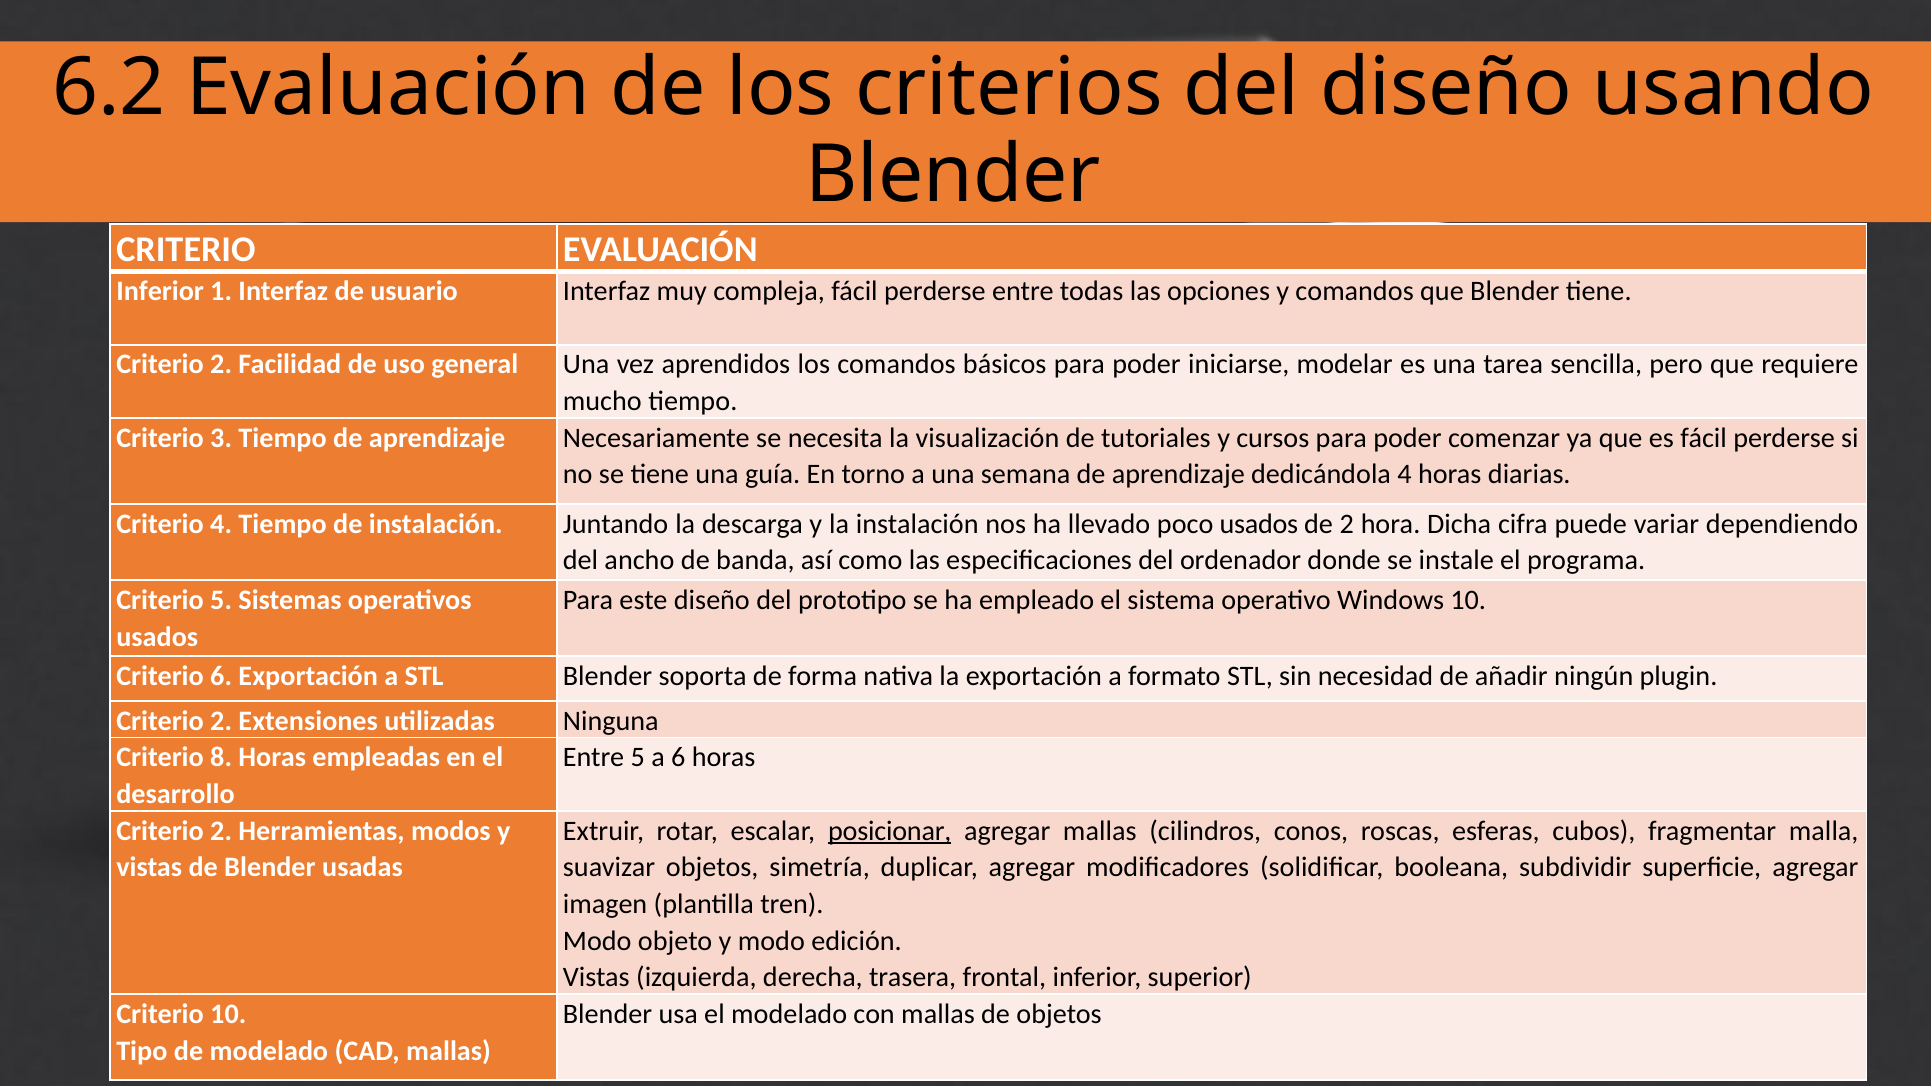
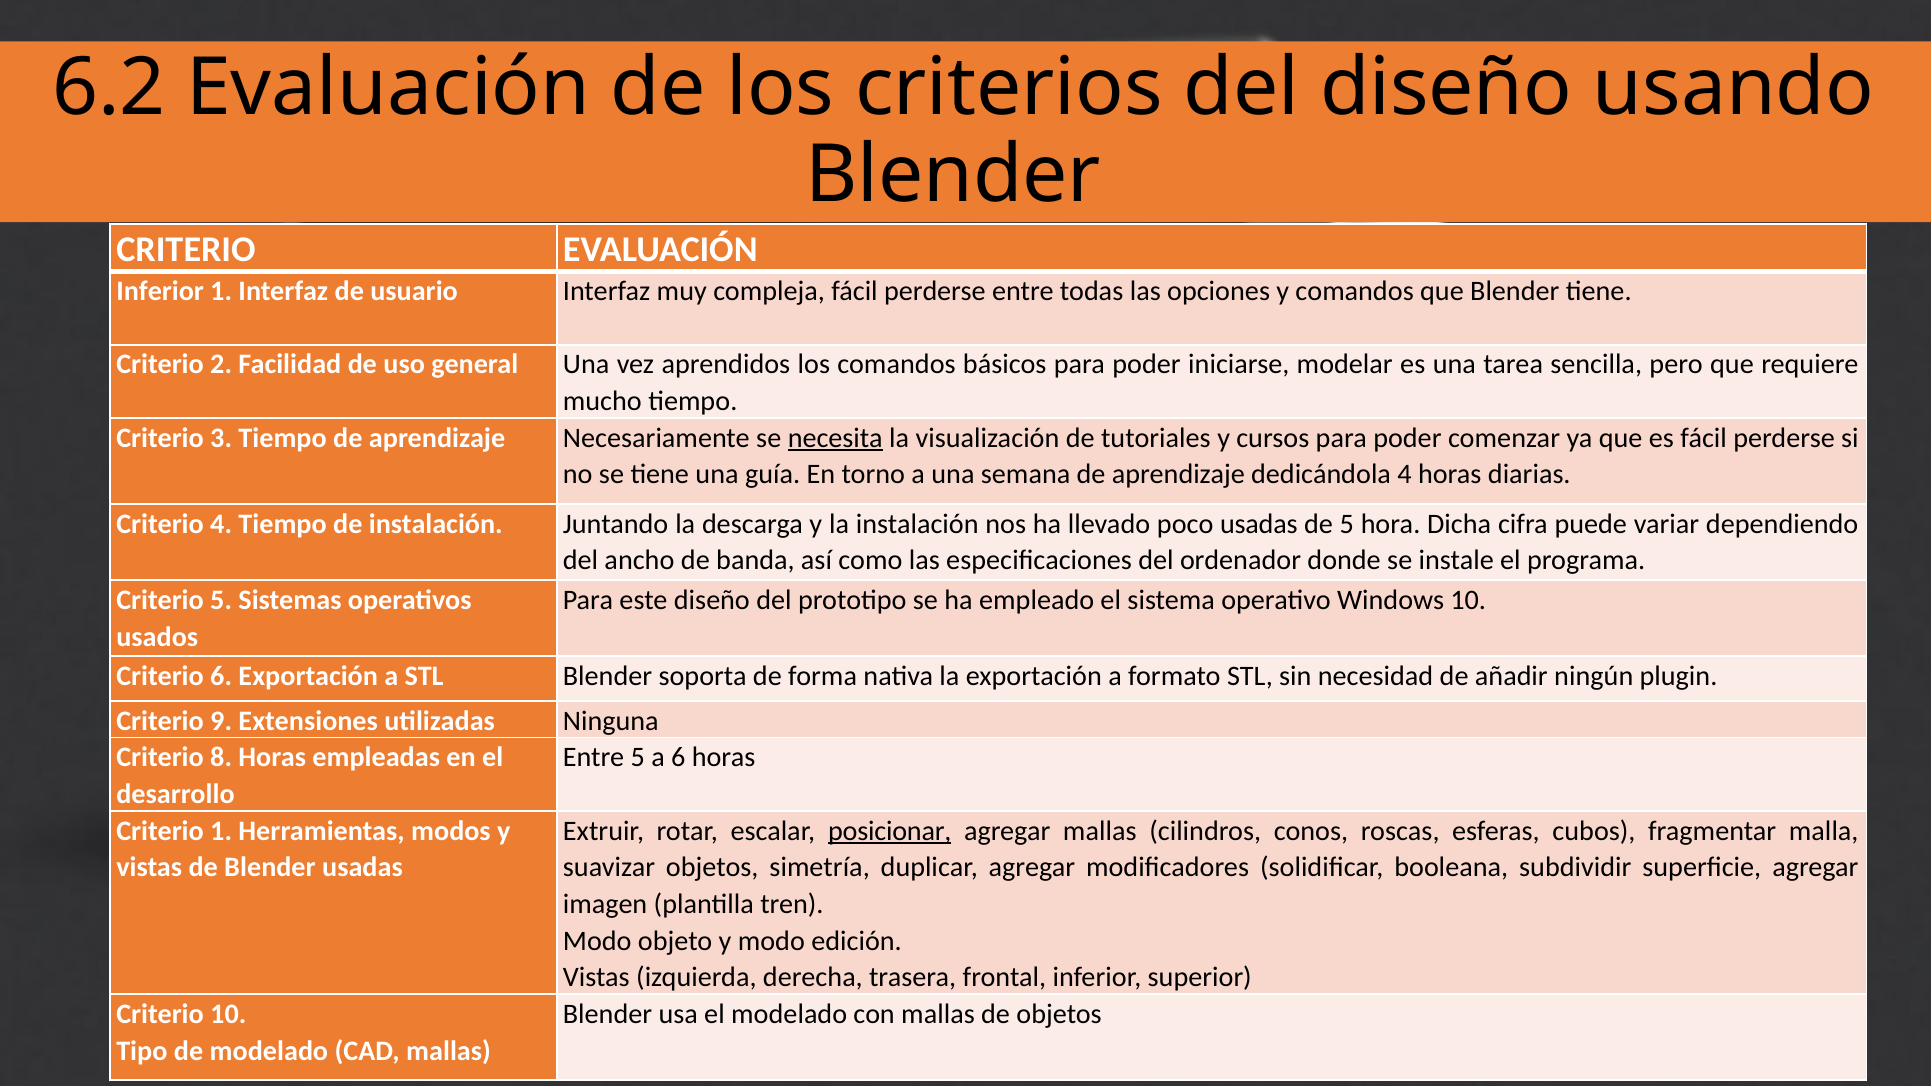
necesita underline: none -> present (835, 438)
poco usados: usados -> usadas (1259, 524)
de 2: 2 -> 5 (1347, 524)
2: 2 -> 9 (221, 721)
2: 2 -> 1 (221, 831)
